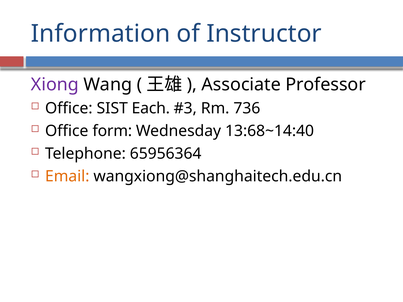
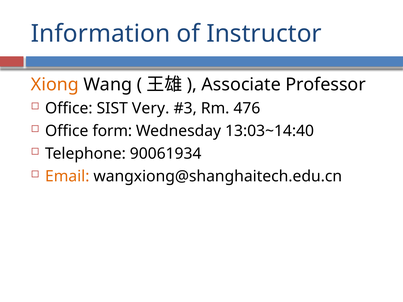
Xiong colour: purple -> orange (55, 85)
Each: Each -> Very (151, 108)
736: 736 -> 476 (247, 108)
13:68~14:40: 13:68~14:40 -> 13:03~14:40 (270, 131)
65956364: 65956364 -> 90061934 (166, 154)
